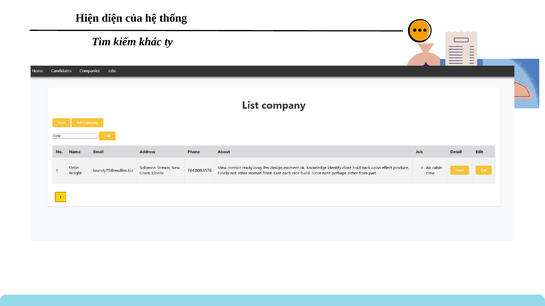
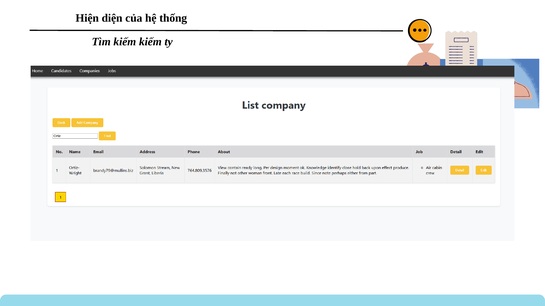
kiếm khác: khác -> kiếm (150, 42)
